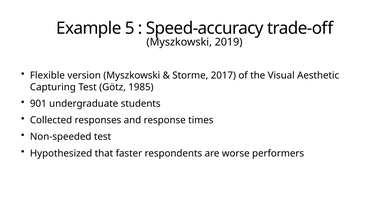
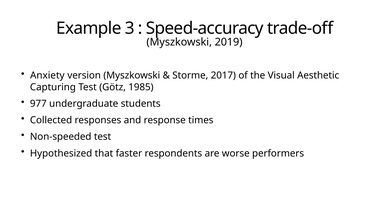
5: 5 -> 3 (130, 28)
Flexible: Flexible -> Anxiety (47, 75)
901: 901 -> 977 (38, 104)
